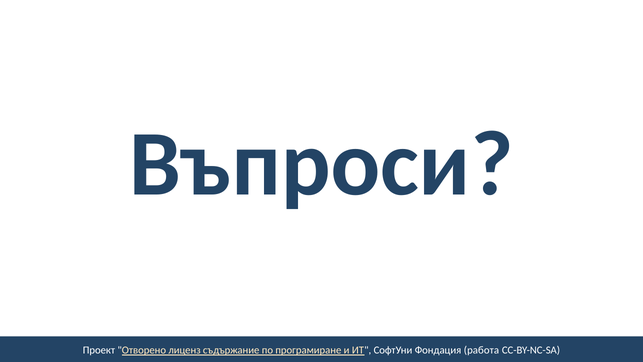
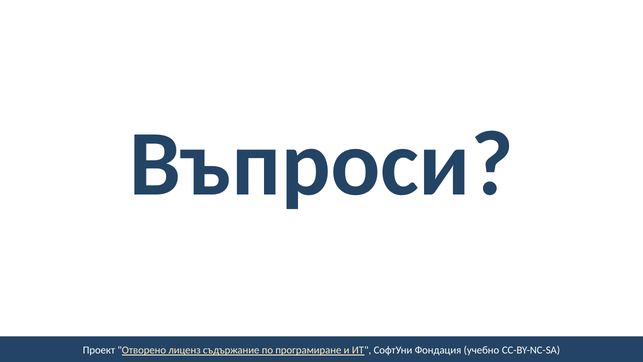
работа: работа -> учебно (481, 350)
